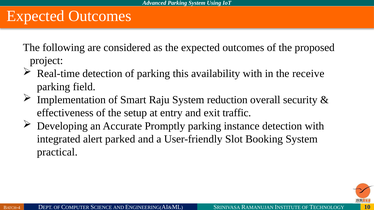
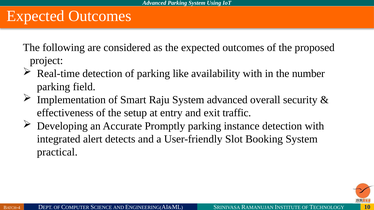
this: this -> like (181, 74)
receive: receive -> number (308, 74)
System reduction: reduction -> advanced (227, 100)
parked: parked -> detects (120, 139)
